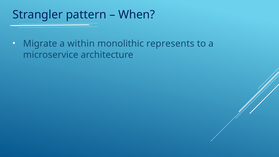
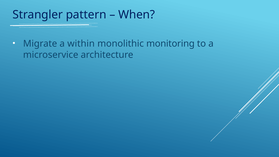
represents: represents -> monitoring (170, 44)
